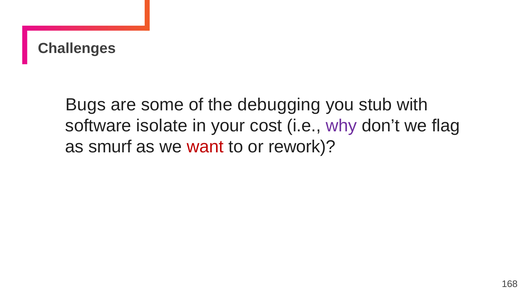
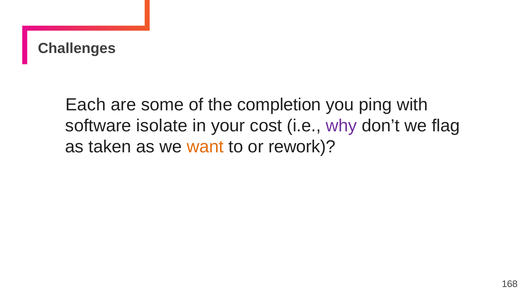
Bugs: Bugs -> Each (86, 105)
debugging: debugging -> completion (279, 105)
stub: stub -> ping (375, 105)
smurf: smurf -> taken (110, 147)
want colour: red -> orange (205, 147)
